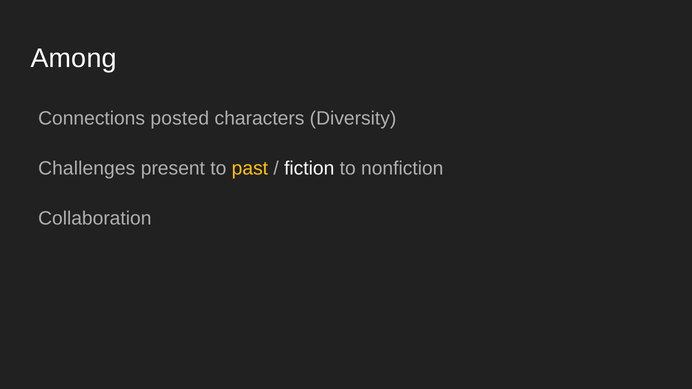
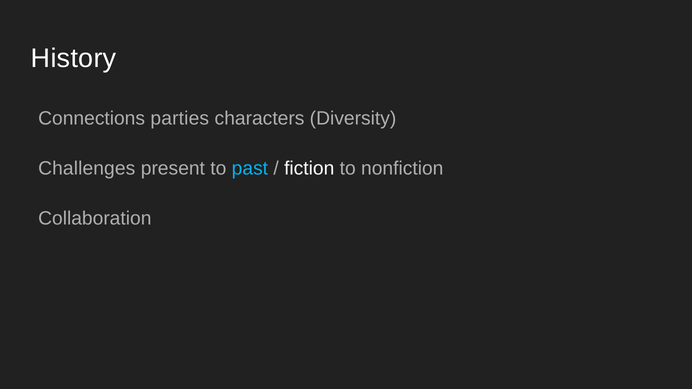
Among: Among -> History (74, 59)
posted: posted -> parties (180, 119)
past colour: yellow -> light blue (250, 169)
